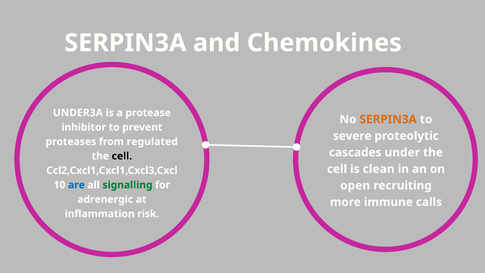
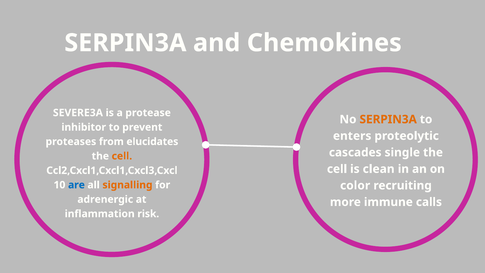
UNDER3A: UNDER3A -> SEVERE3A (78, 113)
severe: severe -> enters (352, 136)
regulated: regulated -> elucidates (152, 142)
under: under -> single (402, 152)
cell colour: black -> orange (122, 156)
signalling colour: green -> orange (127, 185)
open: open -> color (355, 185)
